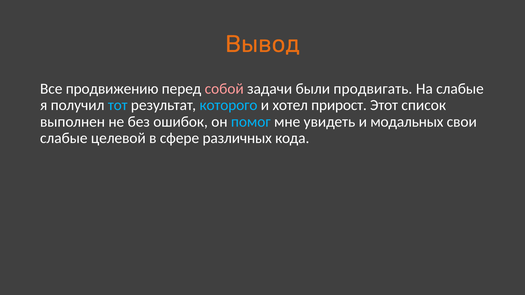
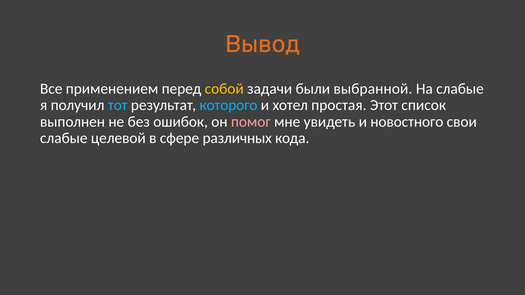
продвижению: продвижению -> применением (112, 89)
собой colour: pink -> yellow (224, 89)
продвигать: продвигать -> выбранной (373, 89)
прирост: прирост -> простая (339, 105)
помог colour: light blue -> pink (251, 122)
модальных: модальных -> новостного (407, 122)
